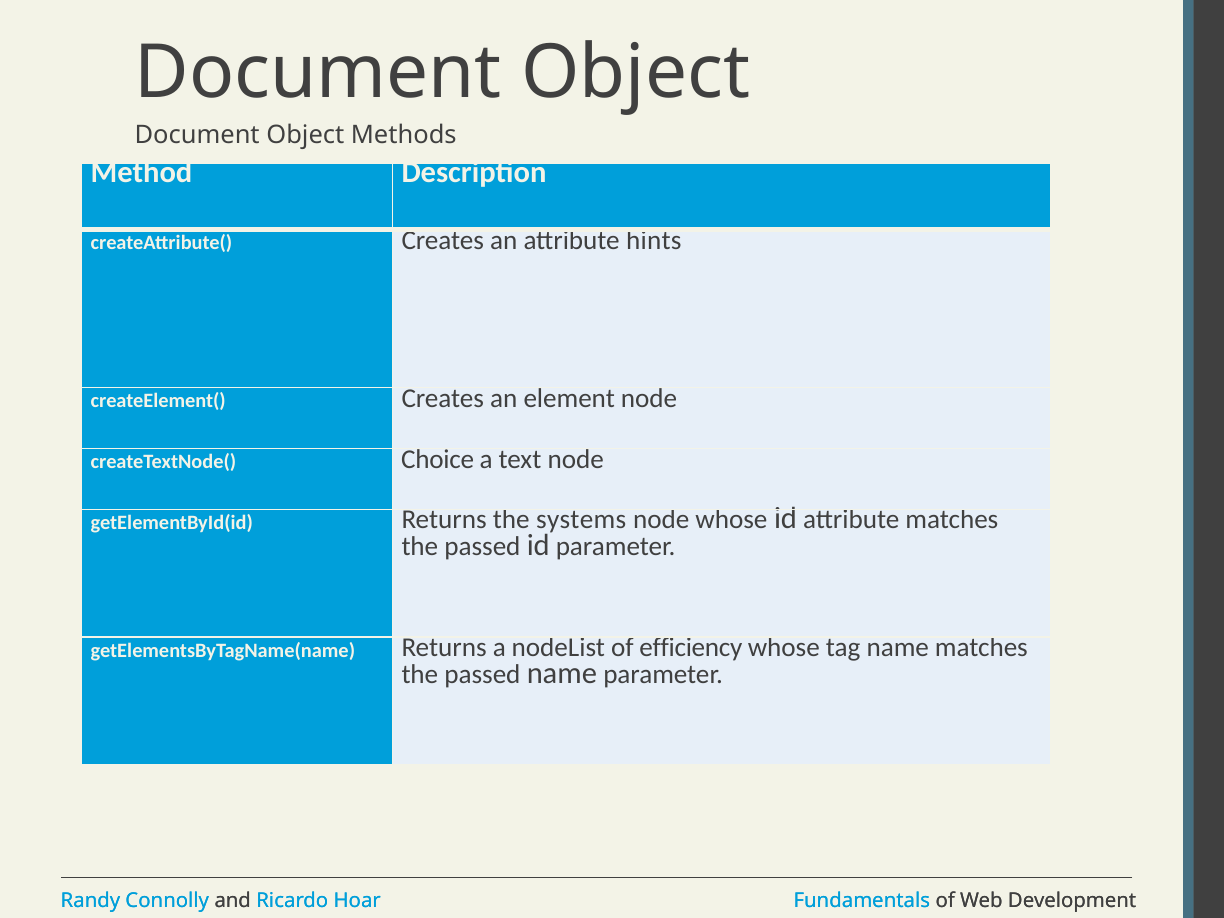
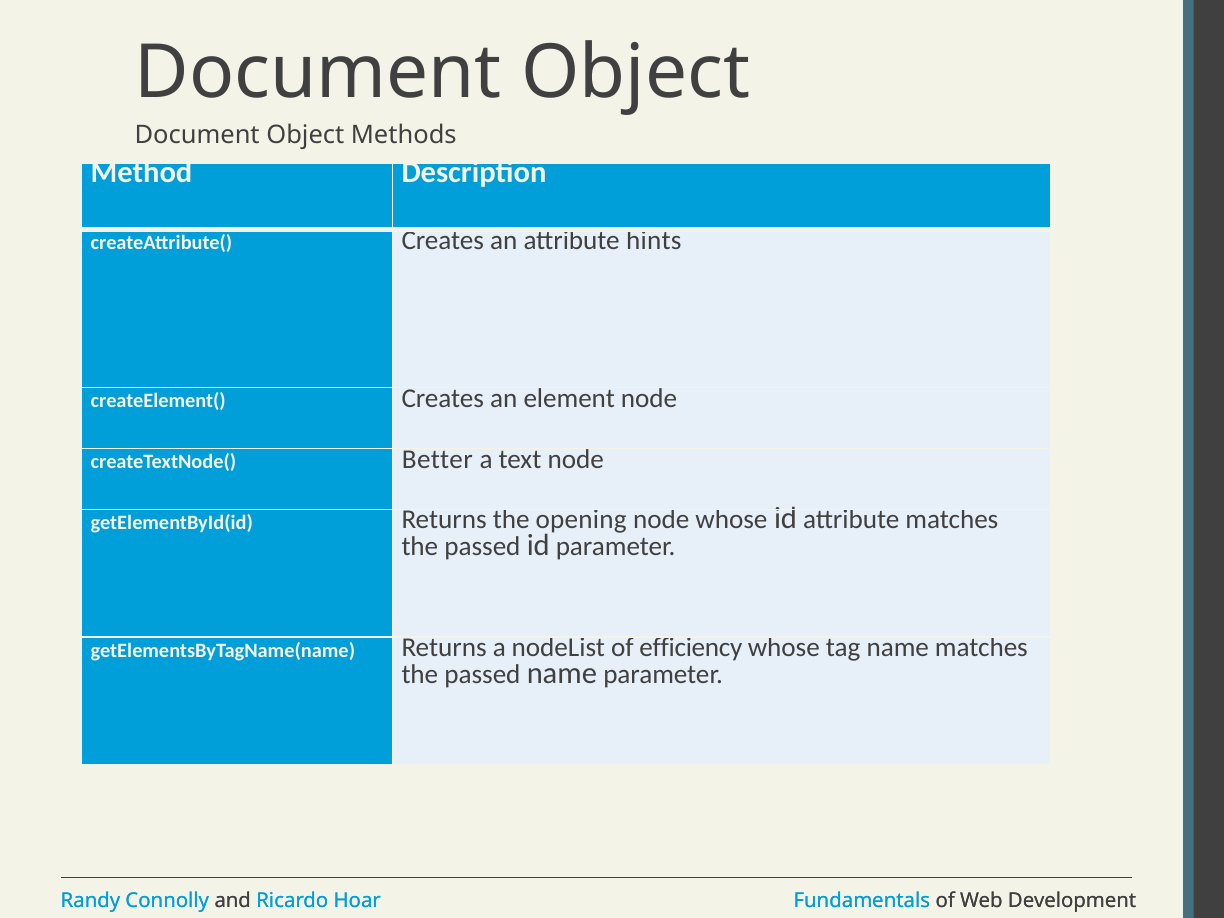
Choice: Choice -> Better (437, 459)
systems: systems -> opening (581, 520)
